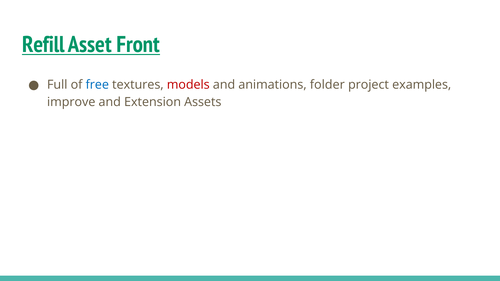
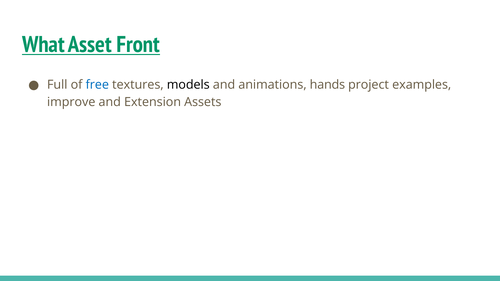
Refill: Refill -> What (43, 45)
models colour: red -> black (188, 85)
folder: folder -> hands (327, 85)
